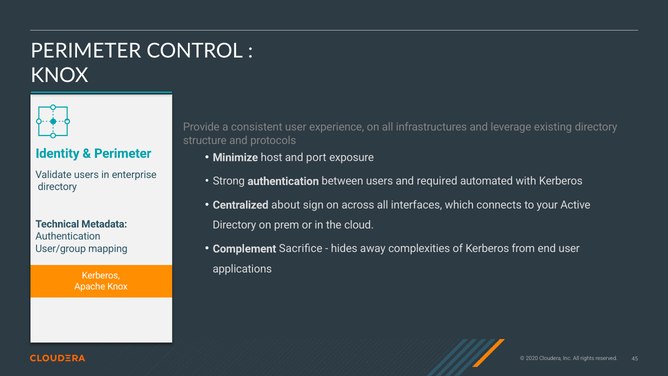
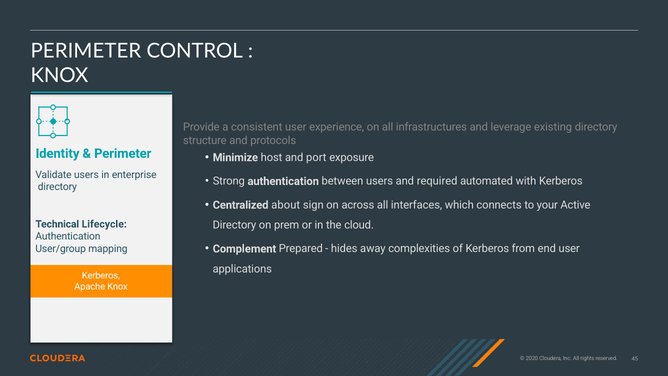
Metadata: Metadata -> Lifecycle (104, 224)
Sacriﬁce: Sacriﬁce -> Prepared (301, 249)
